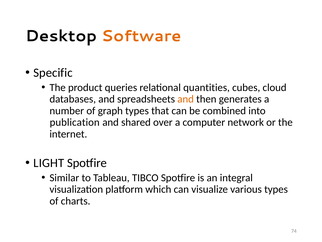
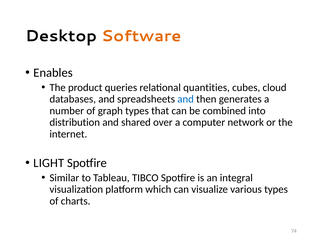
Specific: Specific -> Enables (53, 73)
and colour: orange -> blue (186, 99)
publication: publication -> distribution (75, 122)
